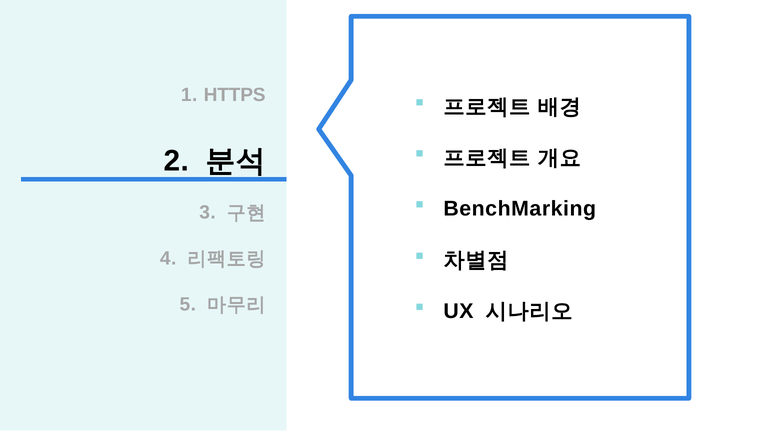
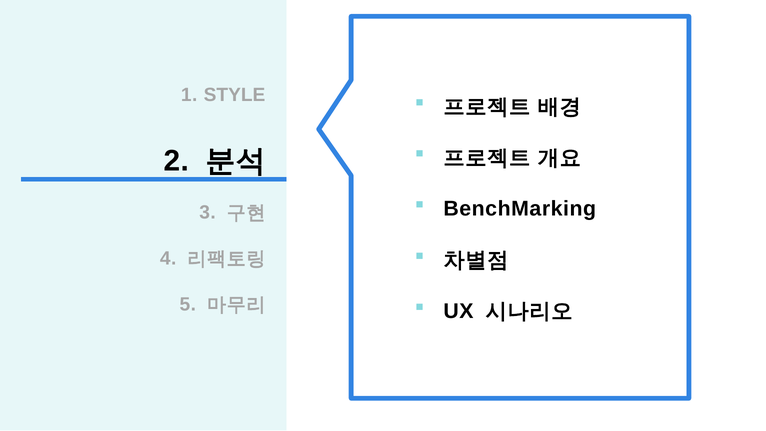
HTTPS: HTTPS -> STYLE (235, 95)
